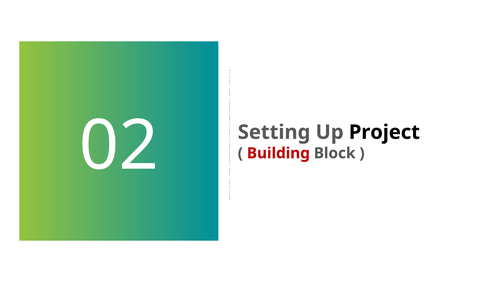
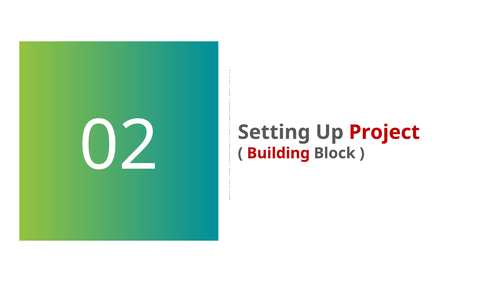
Project colour: black -> red (384, 132)
